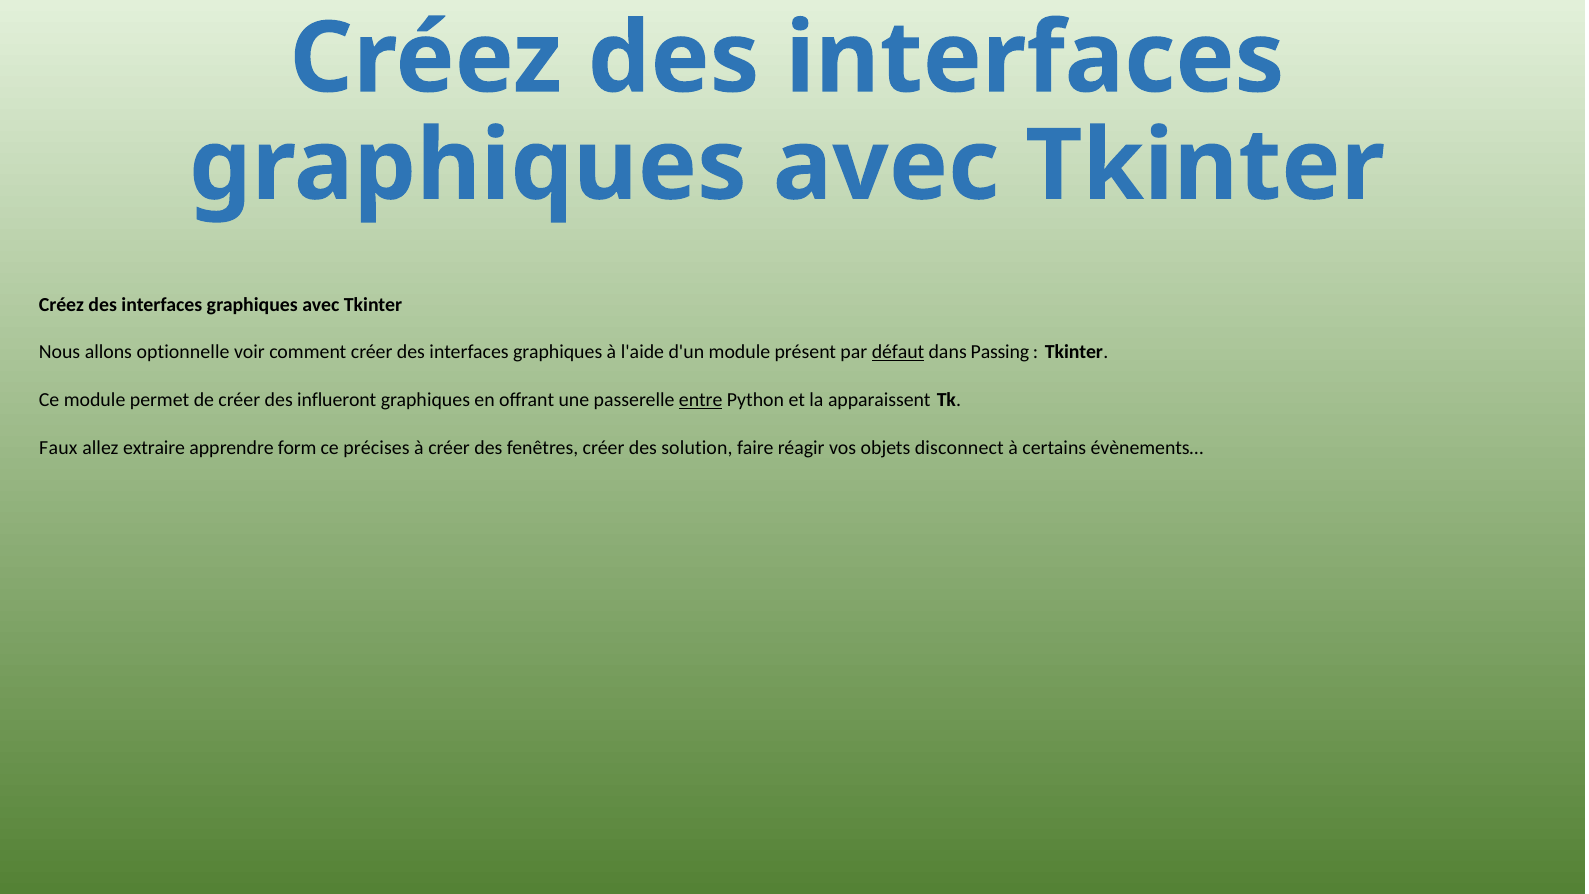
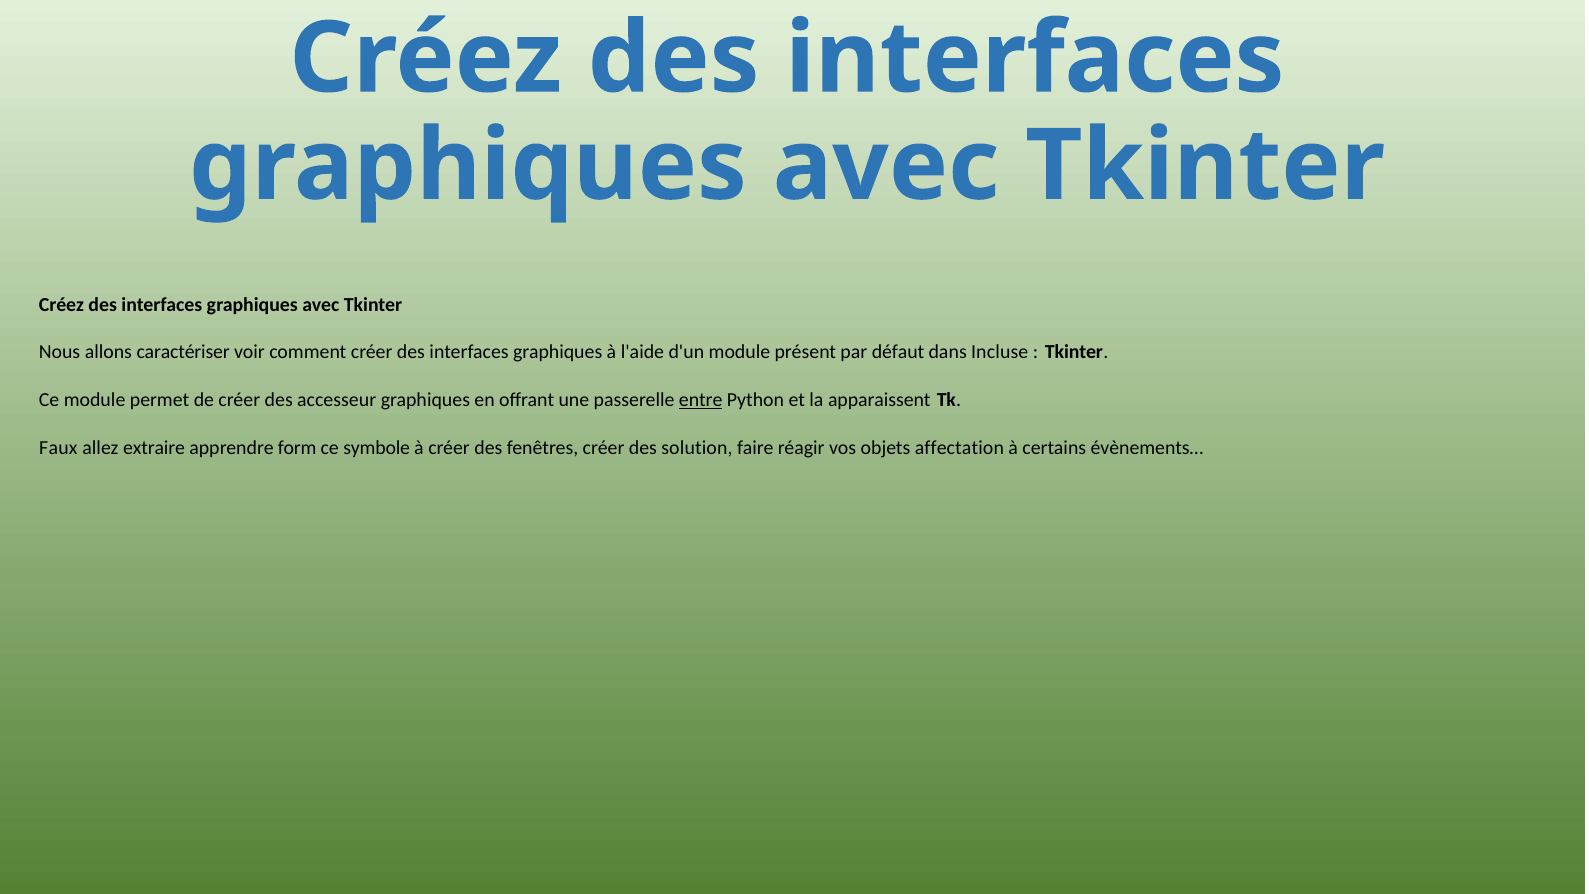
optionnelle: optionnelle -> caractériser (183, 352)
défaut underline: present -> none (898, 352)
Passing: Passing -> Incluse (1000, 352)
influeront: influeront -> accesseur (337, 400)
précises: précises -> symbole (377, 447)
disconnect: disconnect -> affectation (959, 447)
